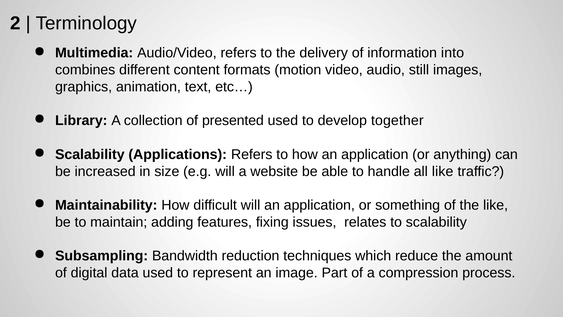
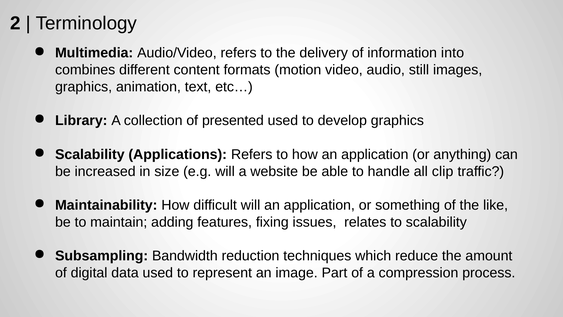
develop together: together -> graphics (397, 121)
all like: like -> clip (443, 171)
